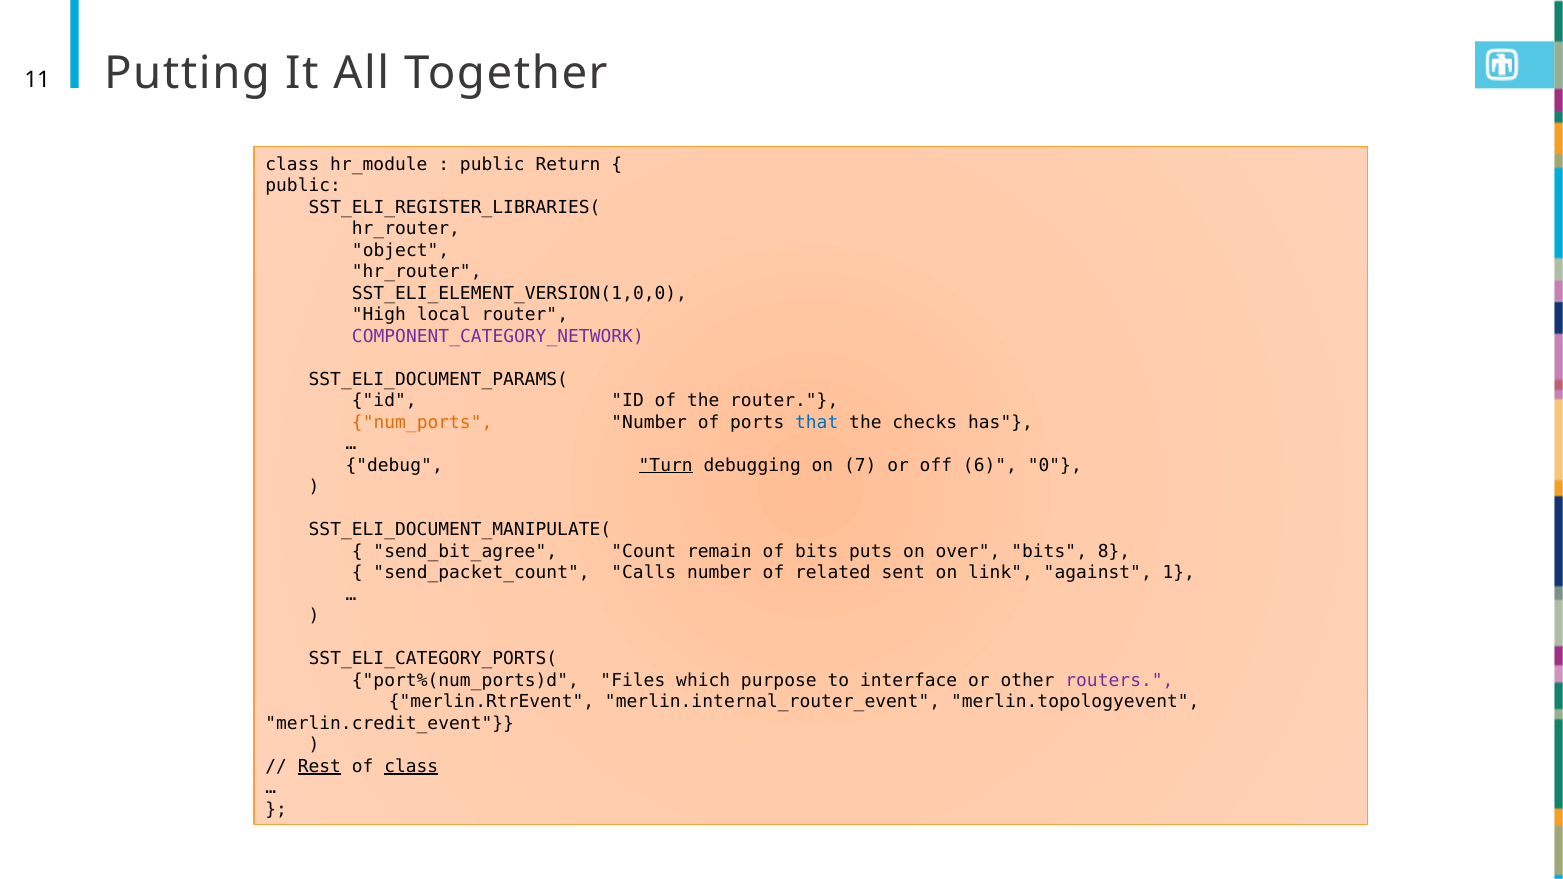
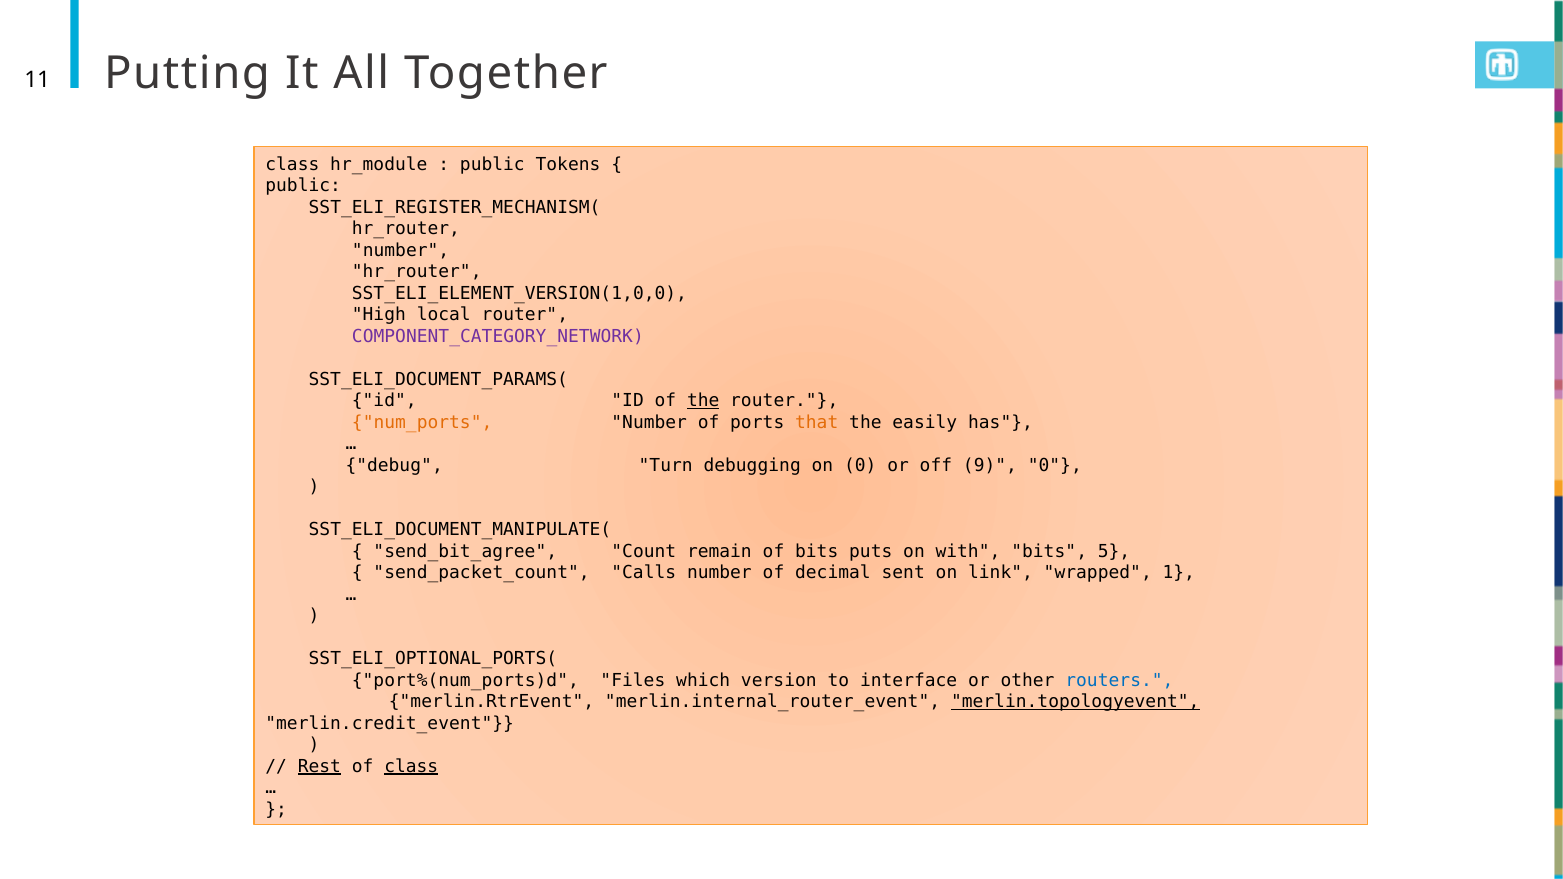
Return: Return -> Tokens (568, 164)
SST_ELI_REGISTER_LIBRARIES(: SST_ELI_REGISTER_LIBRARIES( -> SST_ELI_REGISTER_MECHANISM( (455, 207)
object: object -> number (401, 250)
the underline: none -> present (703, 401)
that colour: blue -> orange (817, 422)
checks: checks -> easily (925, 422)
Turn underline: present -> none (666, 465)
on 7: 7 -> 0 (860, 465)
6: 6 -> 9 (990, 465)
over: over -> with (968, 551)
8: 8 -> 5 (1114, 551)
related: related -> decimal (833, 573)
against: against -> wrapped (1098, 573)
SST_ELI_CATEGORY_PORTS(: SST_ELI_CATEGORY_PORTS( -> SST_ELI_OPTIONAL_PORTS( (433, 659)
purpose: purpose -> version (779, 680)
routers colour: purple -> blue (1119, 680)
merlin.topologyevent underline: none -> present (1075, 702)
